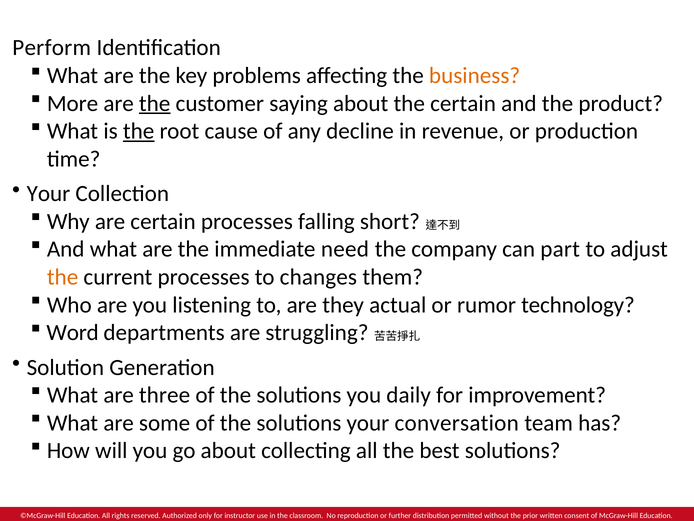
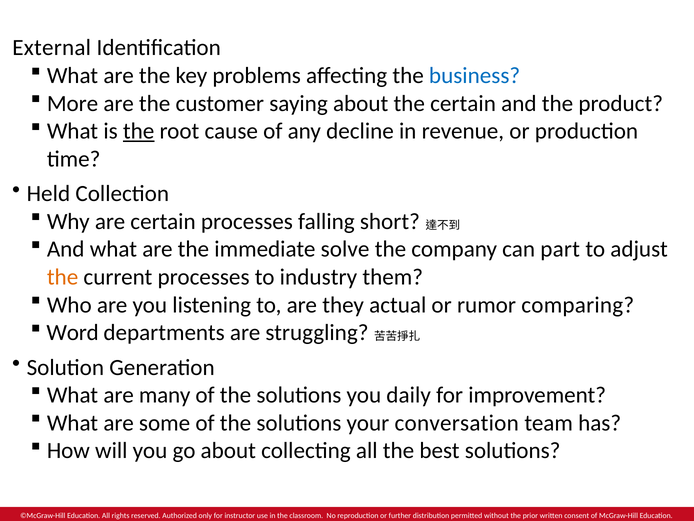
Perform: Perform -> External (52, 48)
business colour: orange -> blue (475, 76)
the underline: present -> none (155, 103)
Your: Your -> Held (48, 194)
need: need -> solve (345, 249)
changes: changes -> industry (318, 277)
technology: technology -> comparing (578, 305)
three: three -> many (165, 395)
